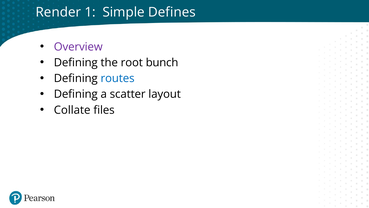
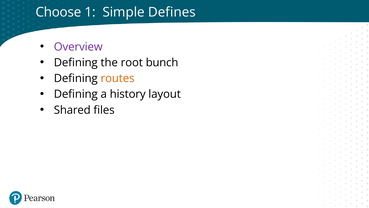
Render: Render -> Choose (58, 12)
routes colour: blue -> orange (118, 78)
scatter: scatter -> history (128, 94)
Collate: Collate -> Shared (72, 110)
